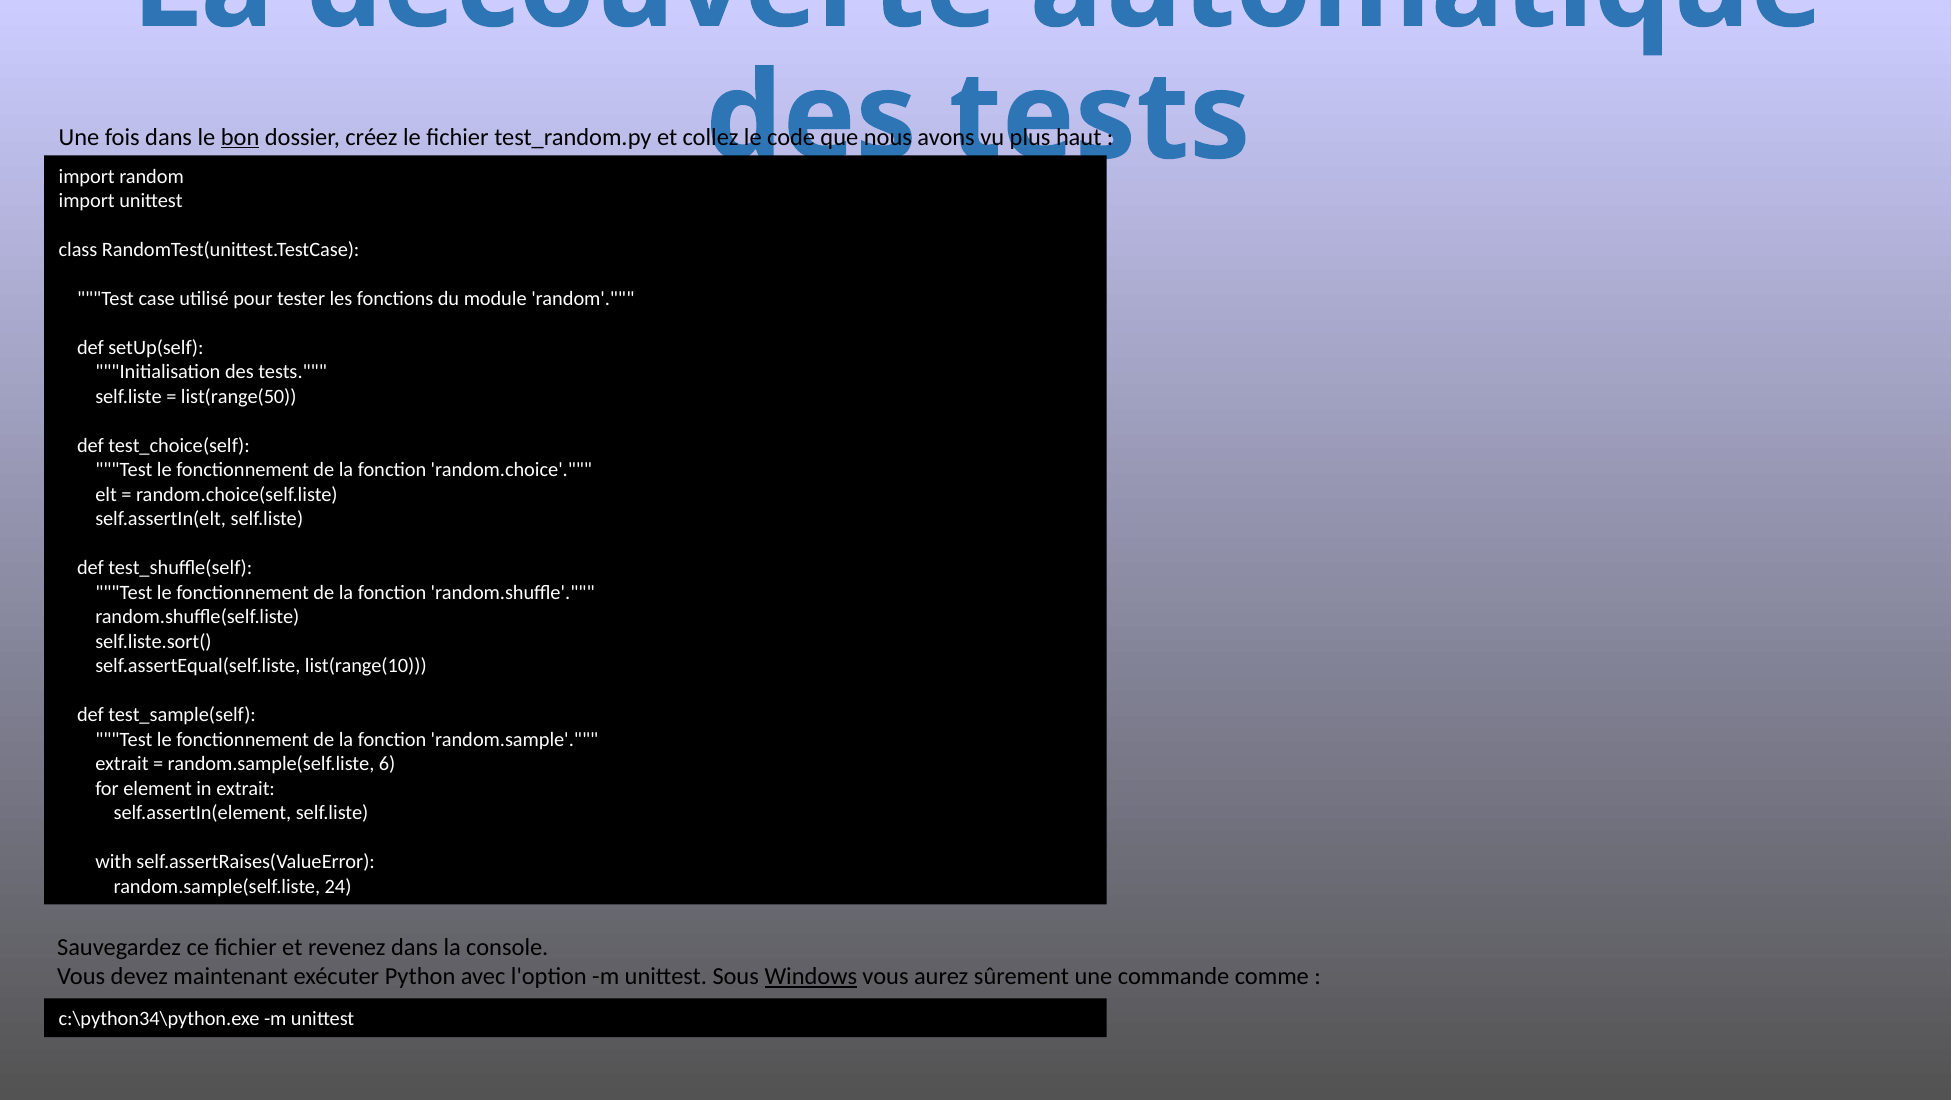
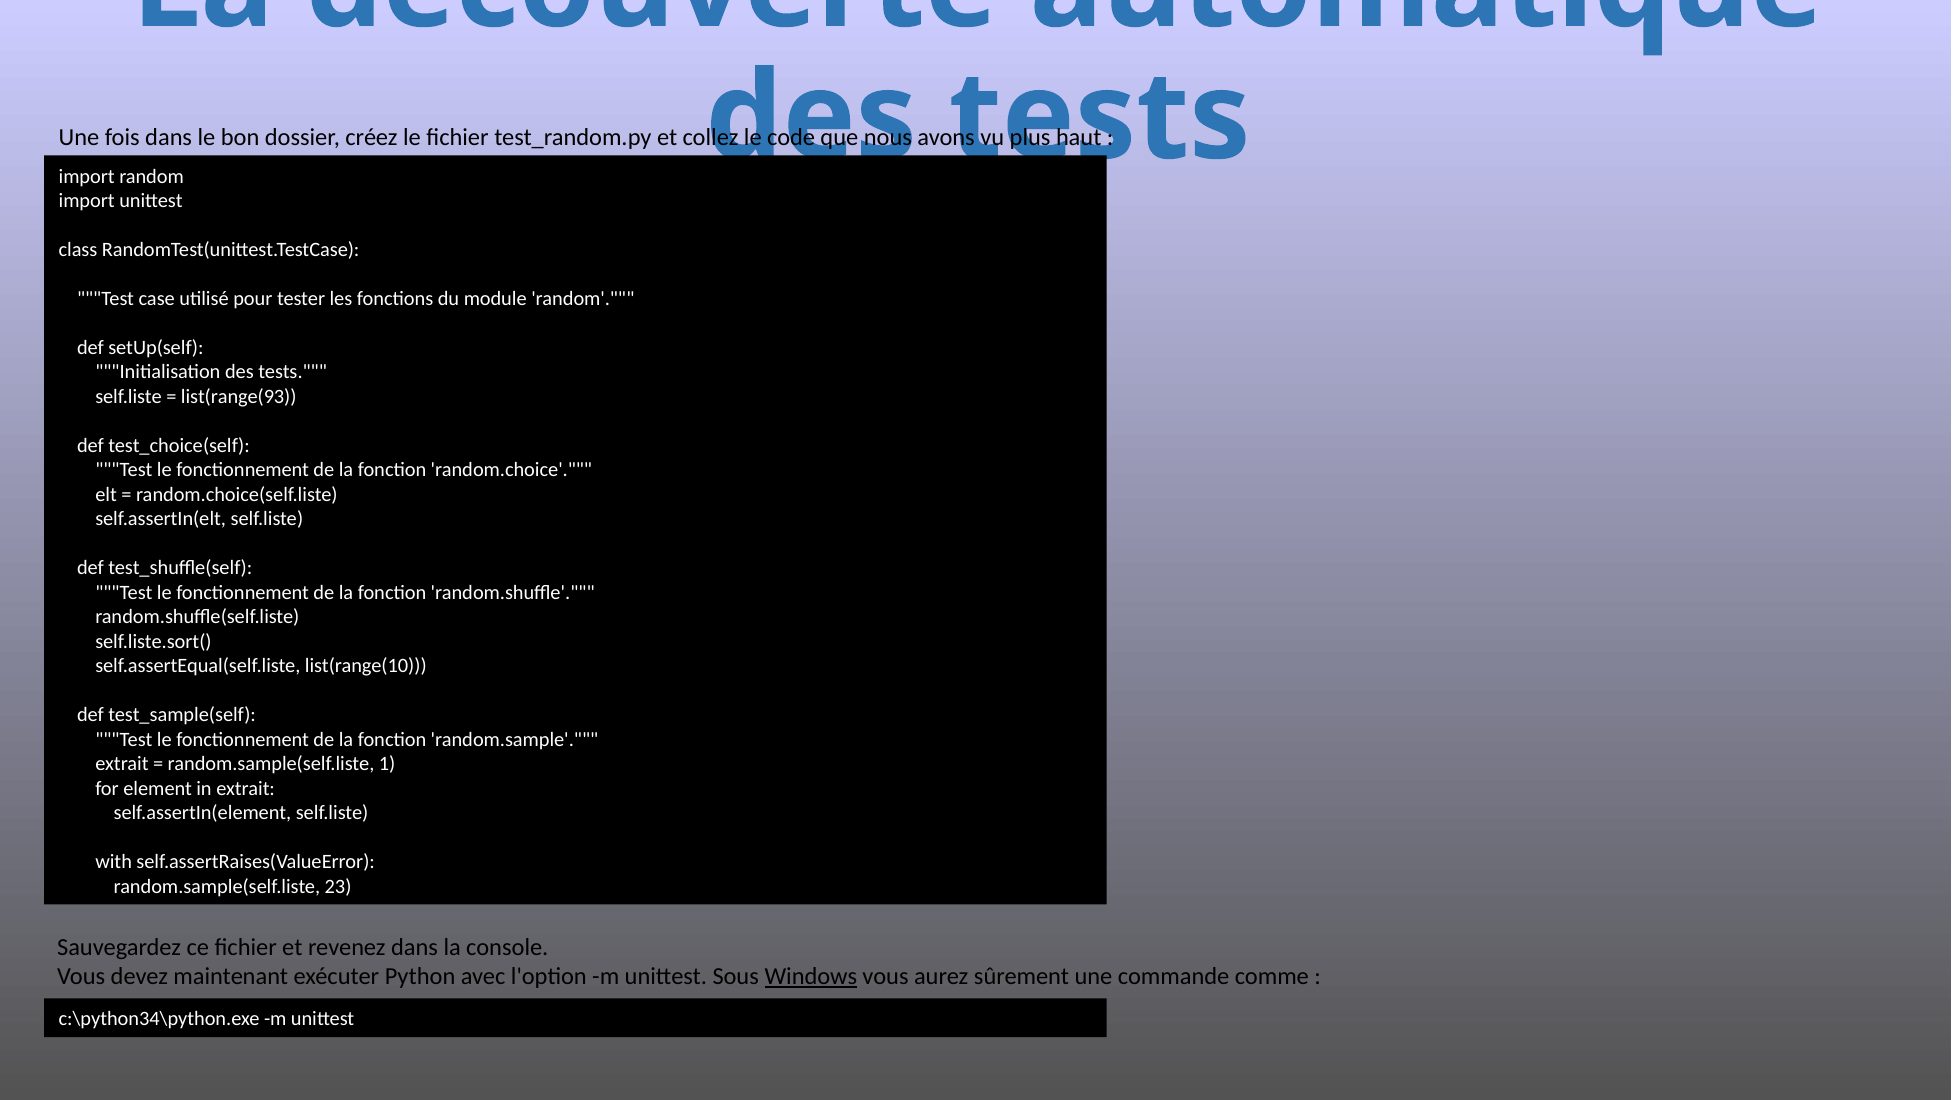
bon underline: present -> none (240, 137)
list(range(50: list(range(50 -> list(range(93 (239, 397)
6: 6 -> 1 (387, 764)
24: 24 -> 23 (338, 887)
